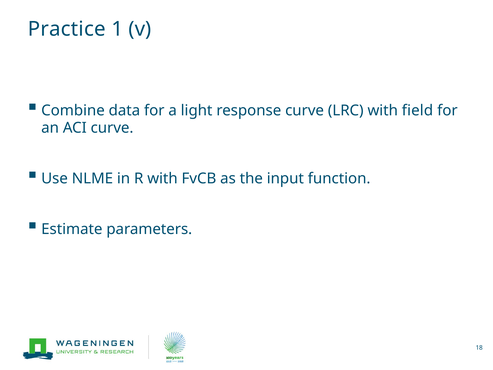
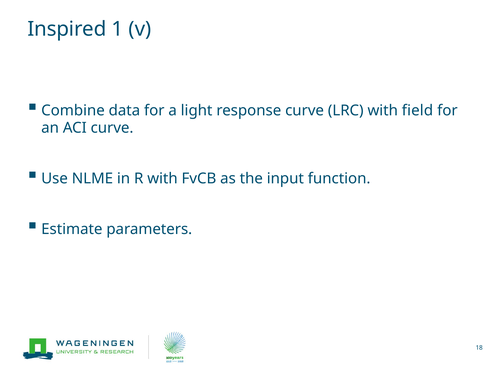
Practice: Practice -> Inspired (67, 29)
